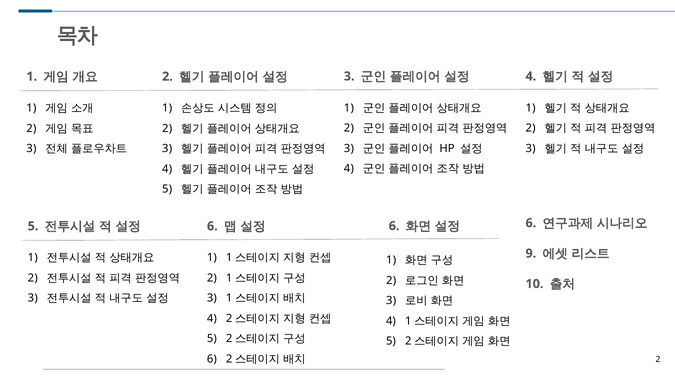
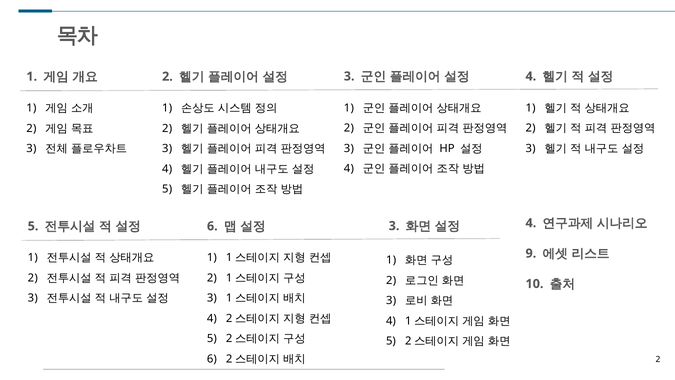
6: 6 -> 3 (394, 226)
6: 6 -> 4 (531, 223)
